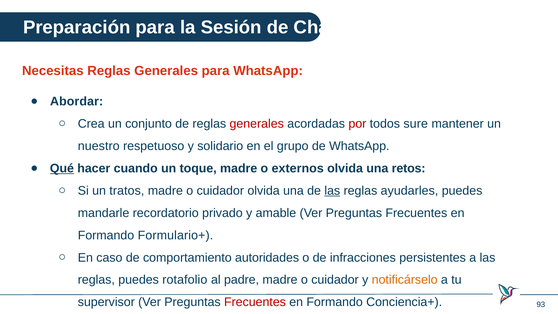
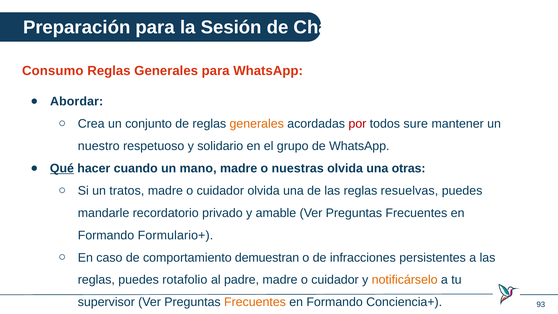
Necesitas: Necesitas -> Consumo (53, 71)
generales colour: red -> orange (257, 124)
toque: toque -> mano (198, 168)
externos: externos -> nuestras (298, 168)
retos: retos -> otras (409, 168)
las underline: present -> none (332, 191)
ayudarles: ayudarles -> resuelvas (409, 191)
autoridades: autoridades -> demuestran (267, 257)
Frecuentes colour: red -> orange (255, 302)
